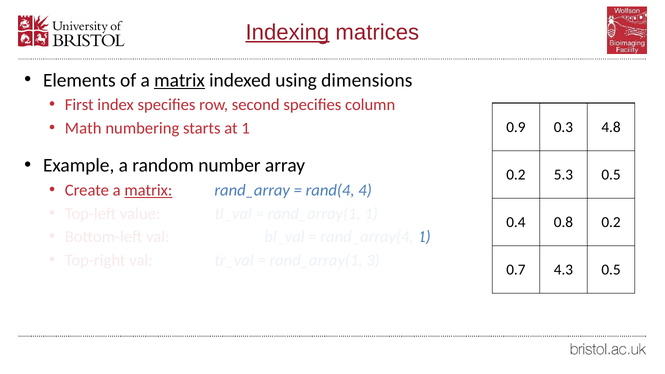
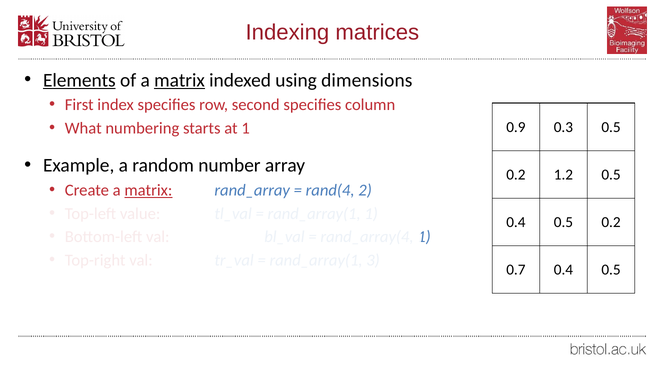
Indexing underline: present -> none (287, 32)
Elements underline: none -> present (79, 80)
Math: Math -> What (83, 128)
0.3 4.8: 4.8 -> 0.5 (611, 127)
5.3: 5.3 -> 1.2 (563, 175)
4: 4 -> 2 (365, 190)
0.8: 0.8 -> 0.5 (563, 222)
0.7 4.3: 4.3 -> 0.4 (563, 270)
